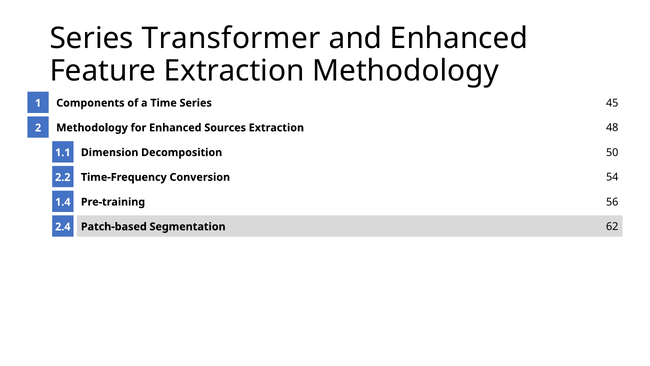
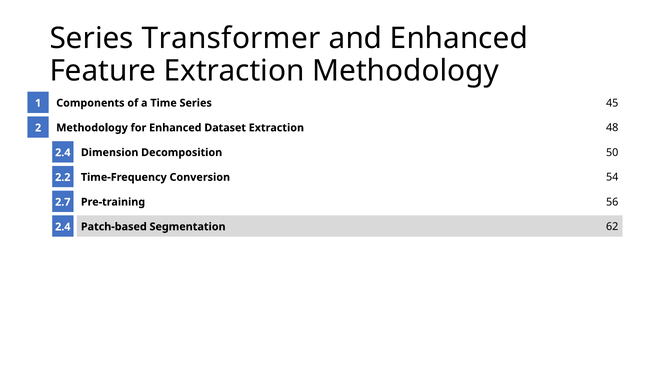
Sources: Sources -> Dataset (225, 128)
1.1: 1.1 -> 2.4 (63, 152)
1.4: 1.4 -> 2.7 (63, 202)
